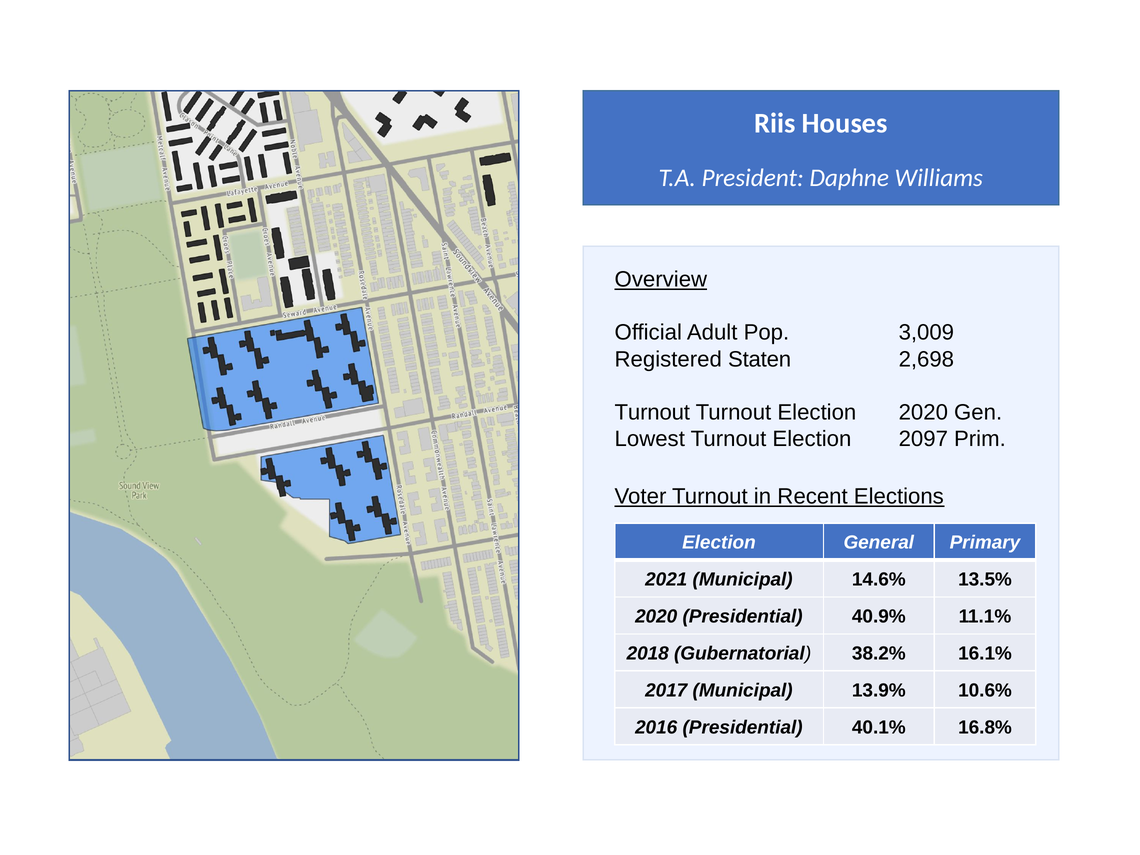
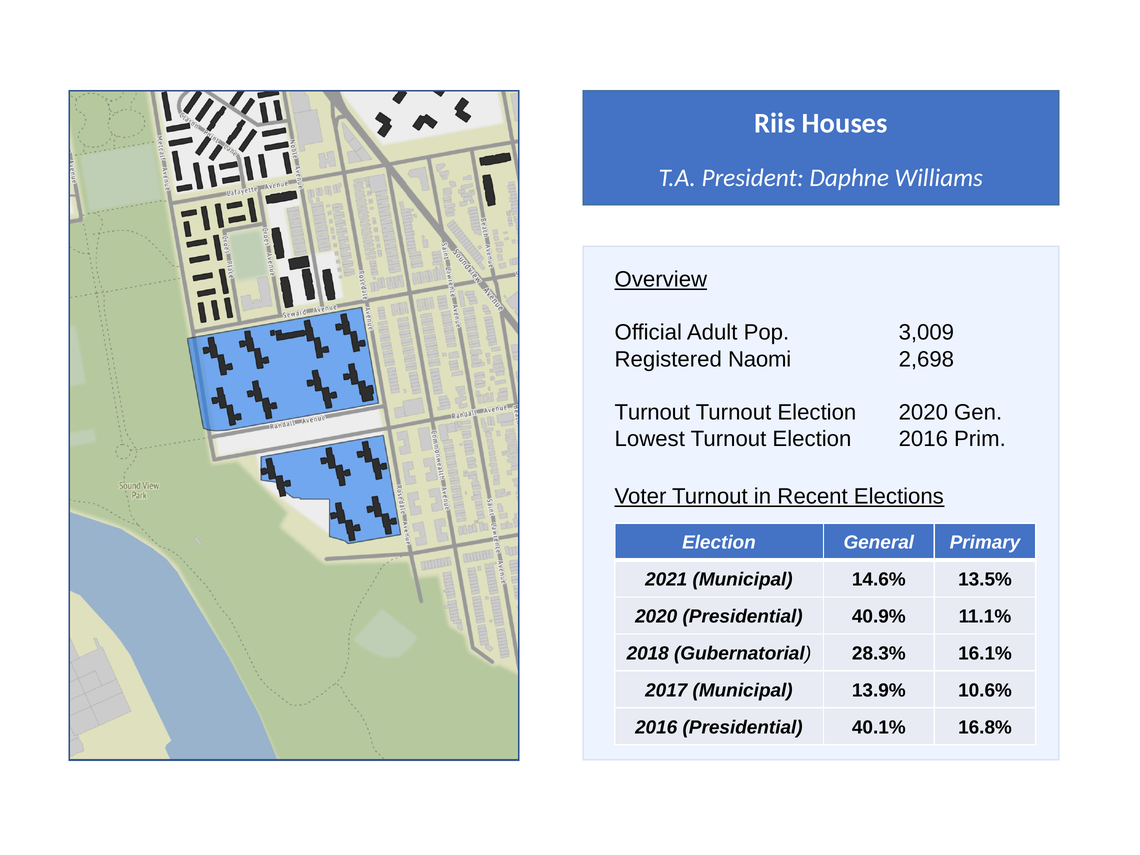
Staten: Staten -> Naomi (760, 359)
Election 2097: 2097 -> 2016 (923, 439)
38.2%: 38.2% -> 28.3% (879, 653)
